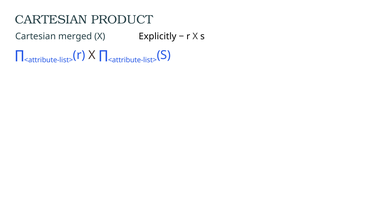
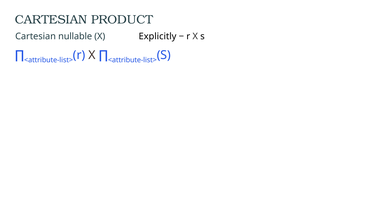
merged: merged -> nullable (75, 36)
